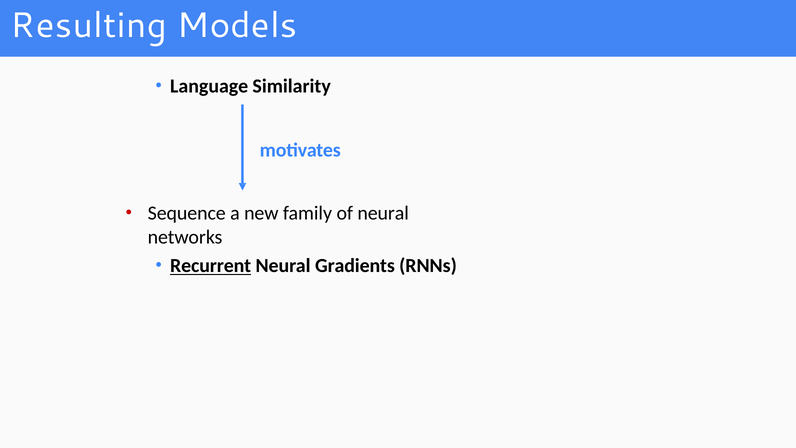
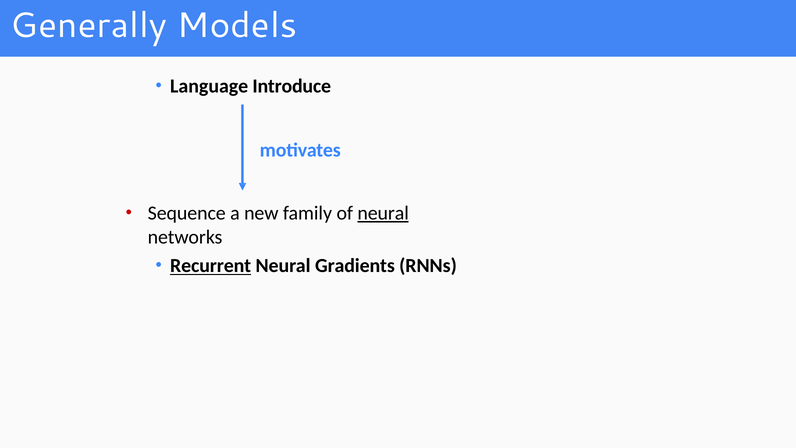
Resulting: Resulting -> Generally (89, 25)
Similarity: Similarity -> Introduce (292, 86)
neural underline: none -> present (383, 213)
